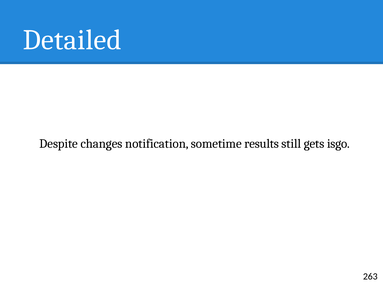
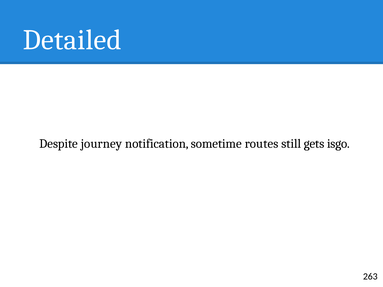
changes: changes -> journey (101, 144)
results: results -> routes (262, 144)
